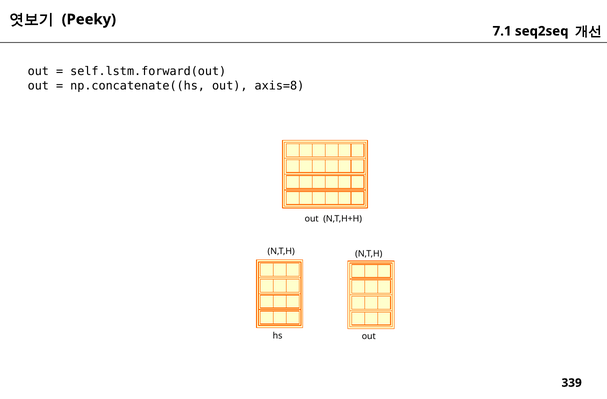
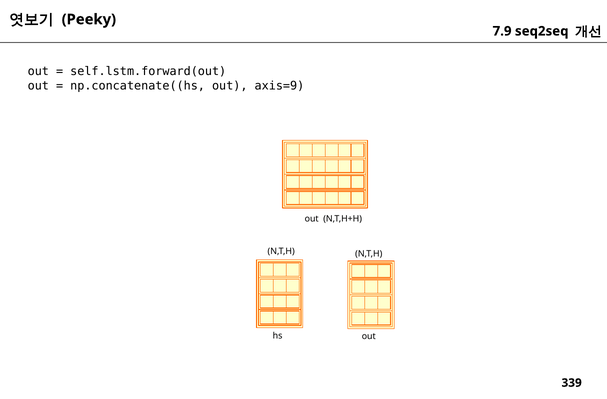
7.1: 7.1 -> 7.9 (502, 31)
axis=8: axis=8 -> axis=9 (279, 86)
